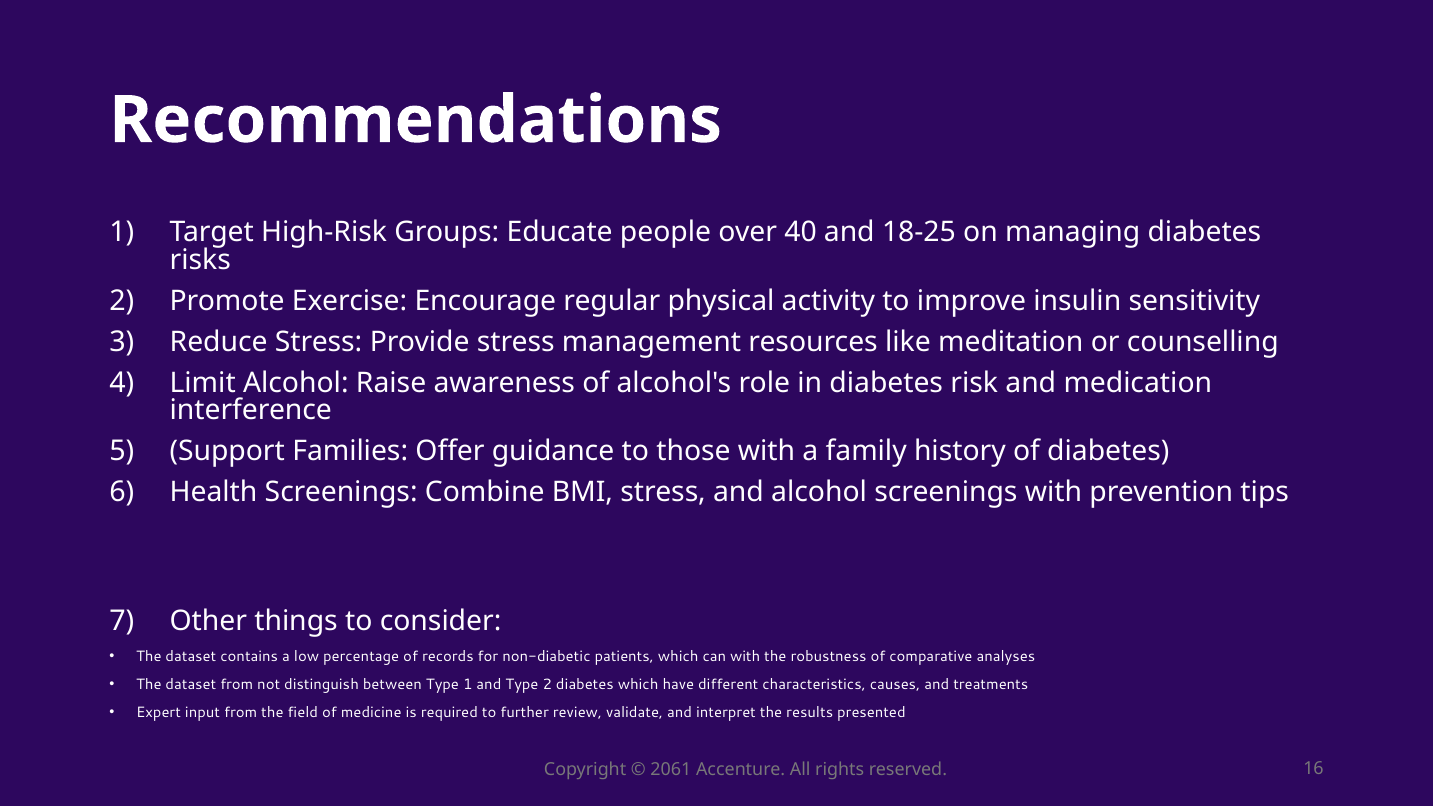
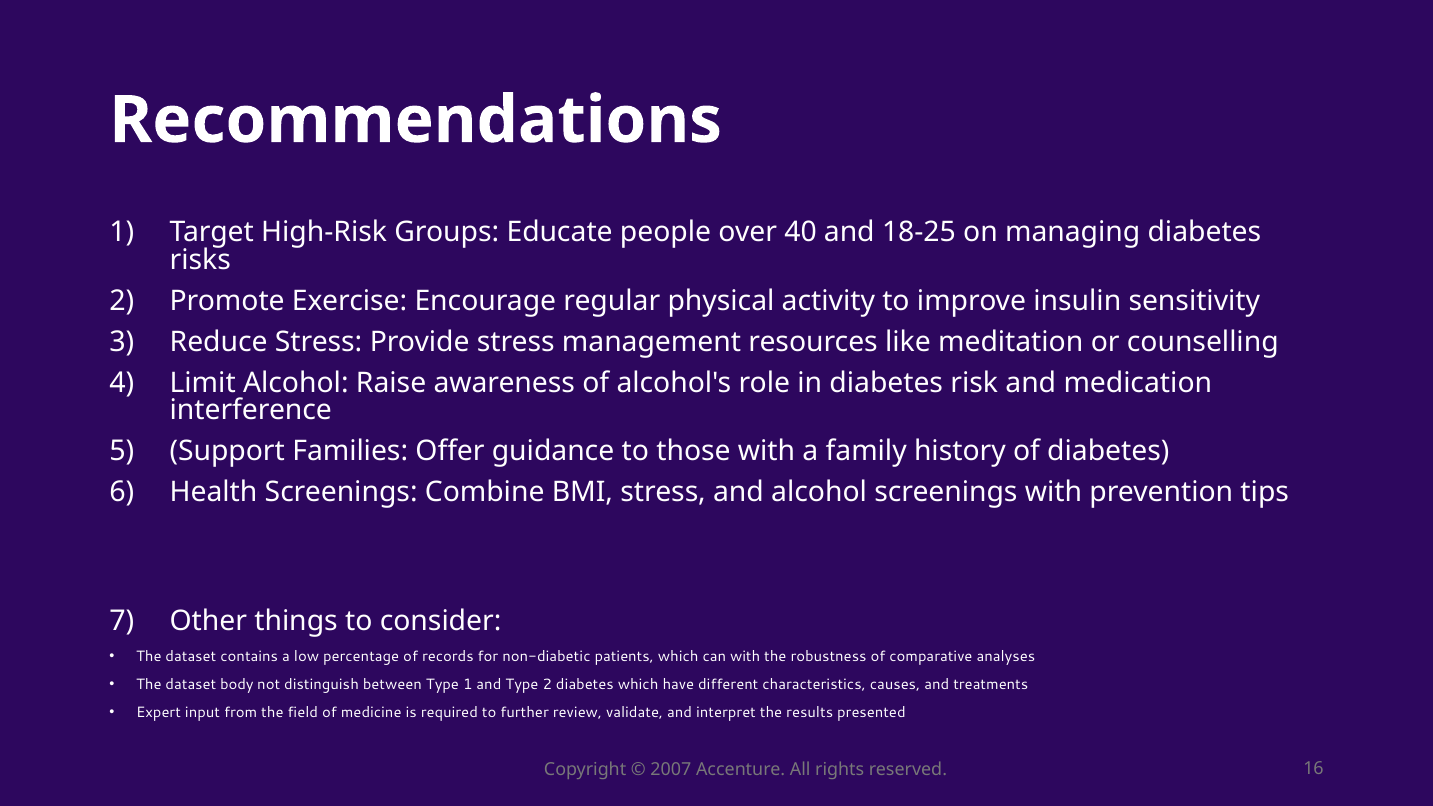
dataset from: from -> body (237, 684)
2061: 2061 -> 2007 (671, 770)
